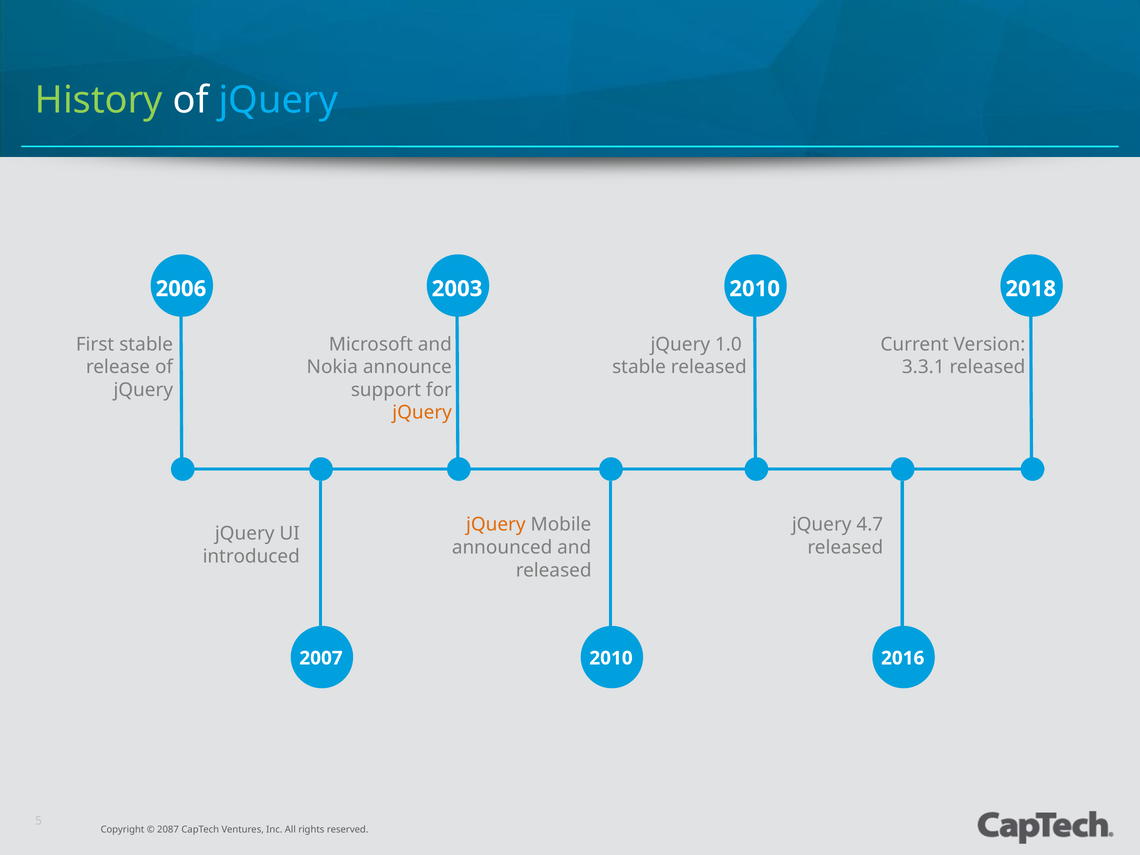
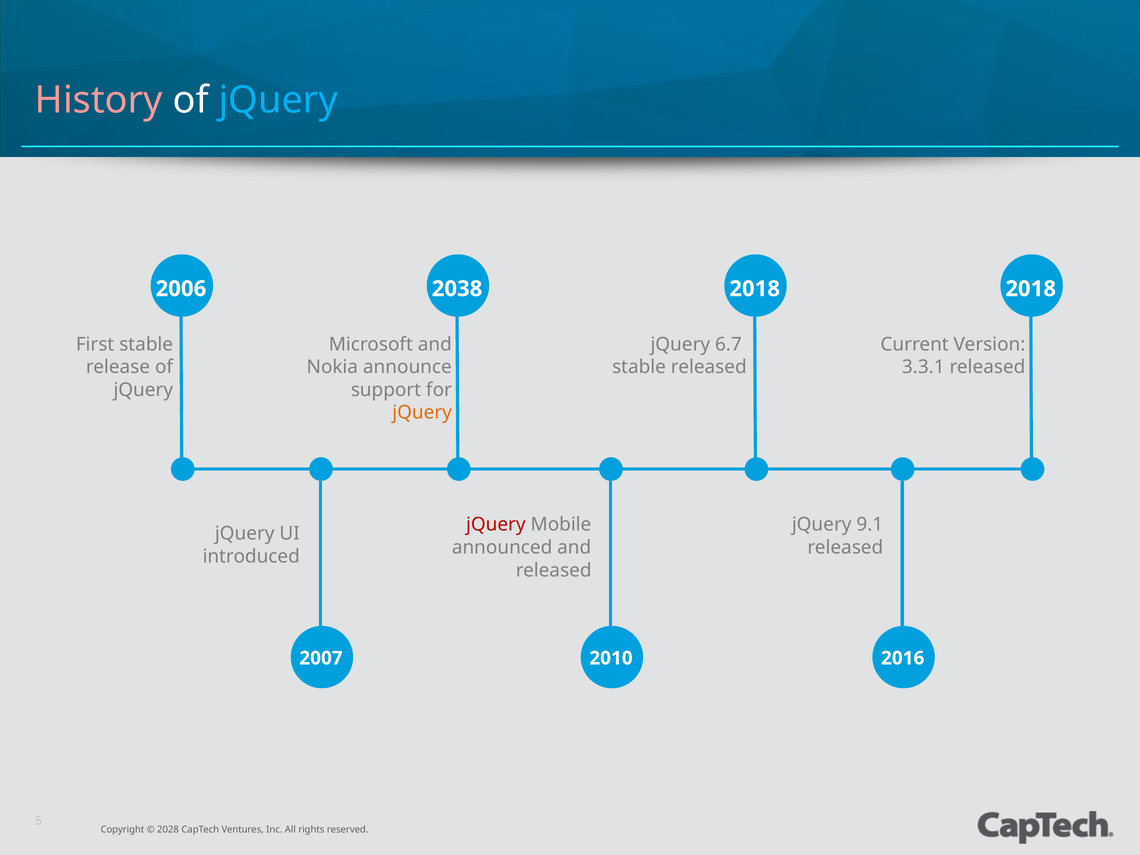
History colour: light green -> pink (99, 100)
2003: 2003 -> 2038 (457, 289)
2010: 2010 -> 2018 (755, 289)
1.0: 1.0 -> 6.7 (728, 344)
jQuery colour: orange -> red (496, 525)
4.7: 4.7 -> 9.1 (870, 525)
2087: 2087 -> 2028 (168, 829)
